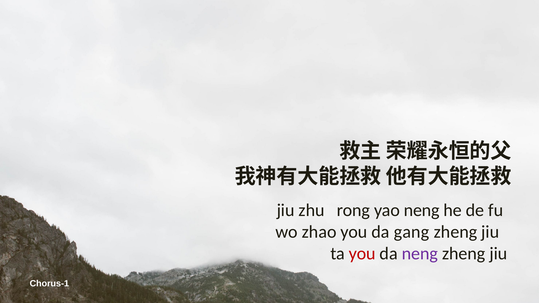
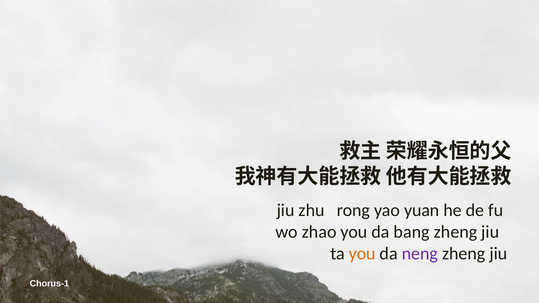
yao neng: neng -> yuan (422, 211)
gang: gang -> bang (412, 232)
you colour: red -> orange (362, 254)
